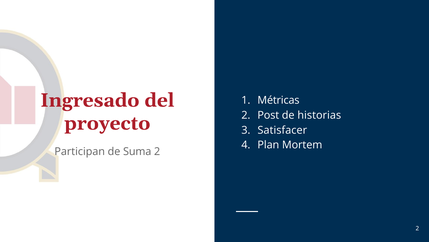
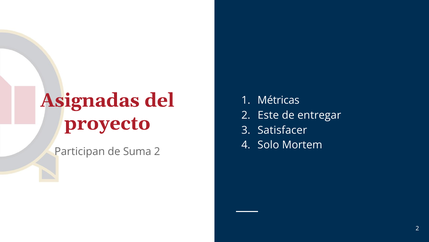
Ingresado: Ingresado -> Asignadas (90, 100)
Post: Post -> Este (268, 115)
historias: historias -> entregar (319, 115)
Plan: Plan -> Solo (268, 145)
